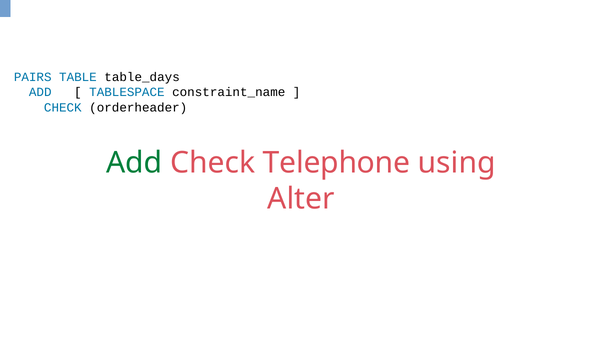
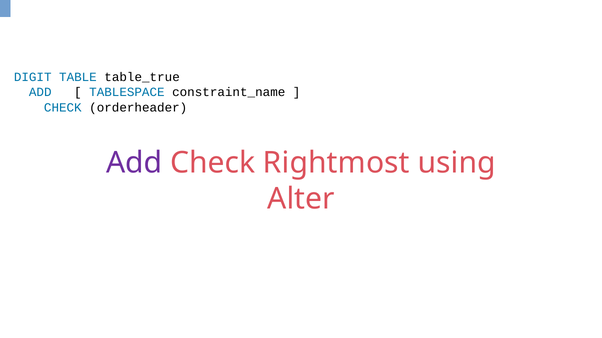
PAIRS: PAIRS -> DIGIT (33, 77)
table_days: table_days -> table_true (142, 77)
Add colour: green -> purple (134, 163)
Telephone: Telephone -> Rightmost (336, 163)
